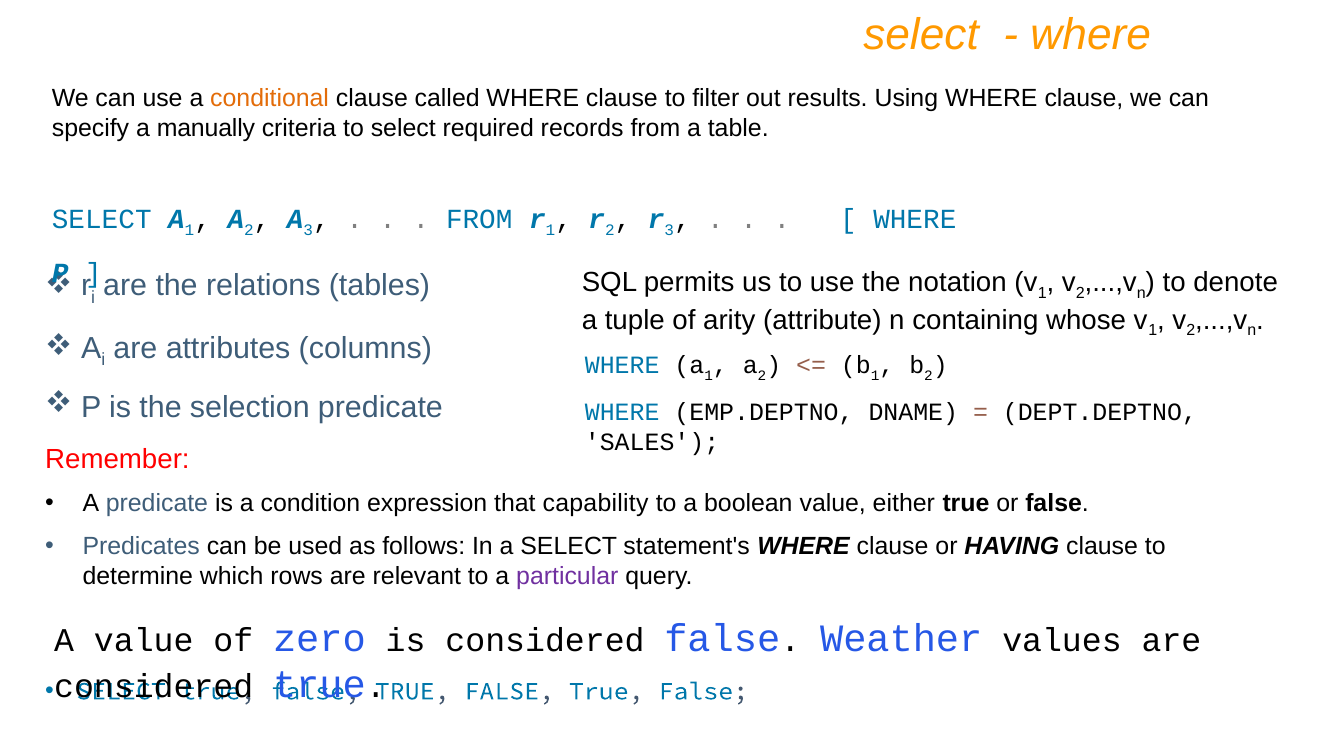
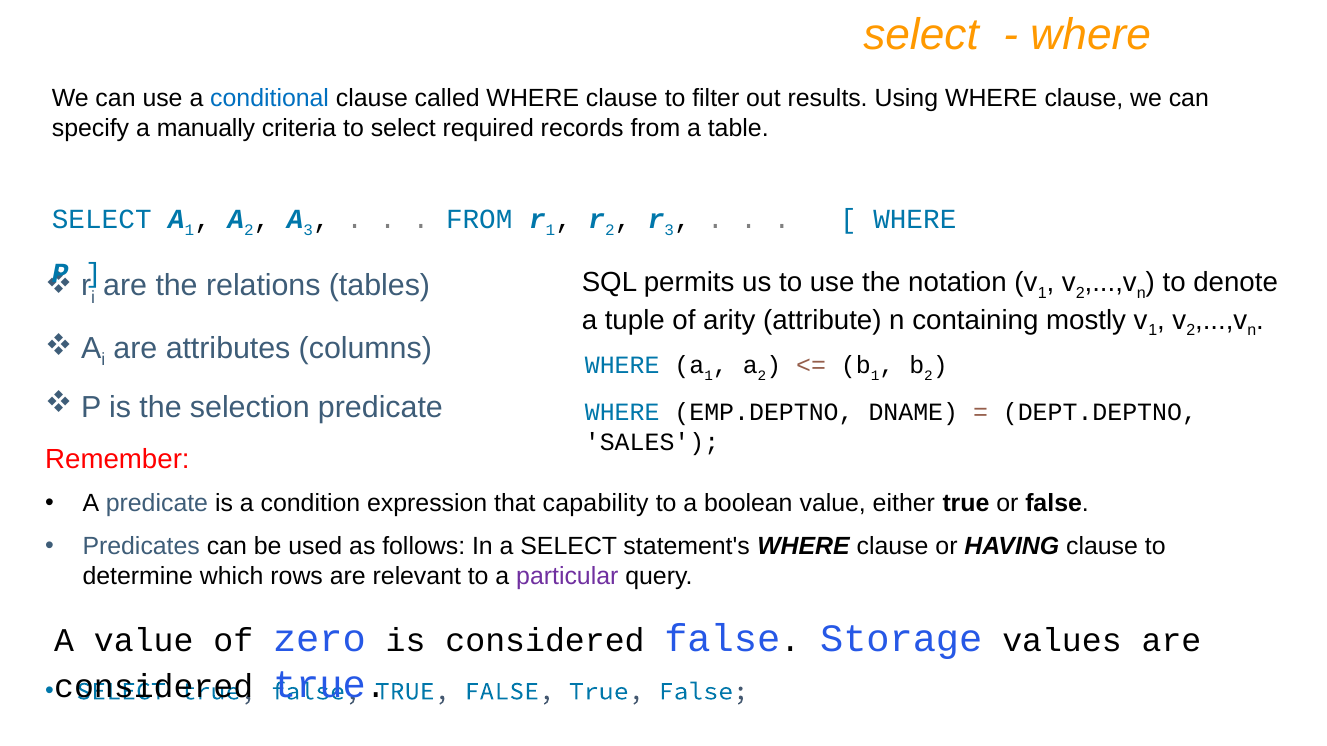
conditional colour: orange -> blue (270, 98)
whose: whose -> mostly (1086, 320)
Weather: Weather -> Storage (901, 639)
